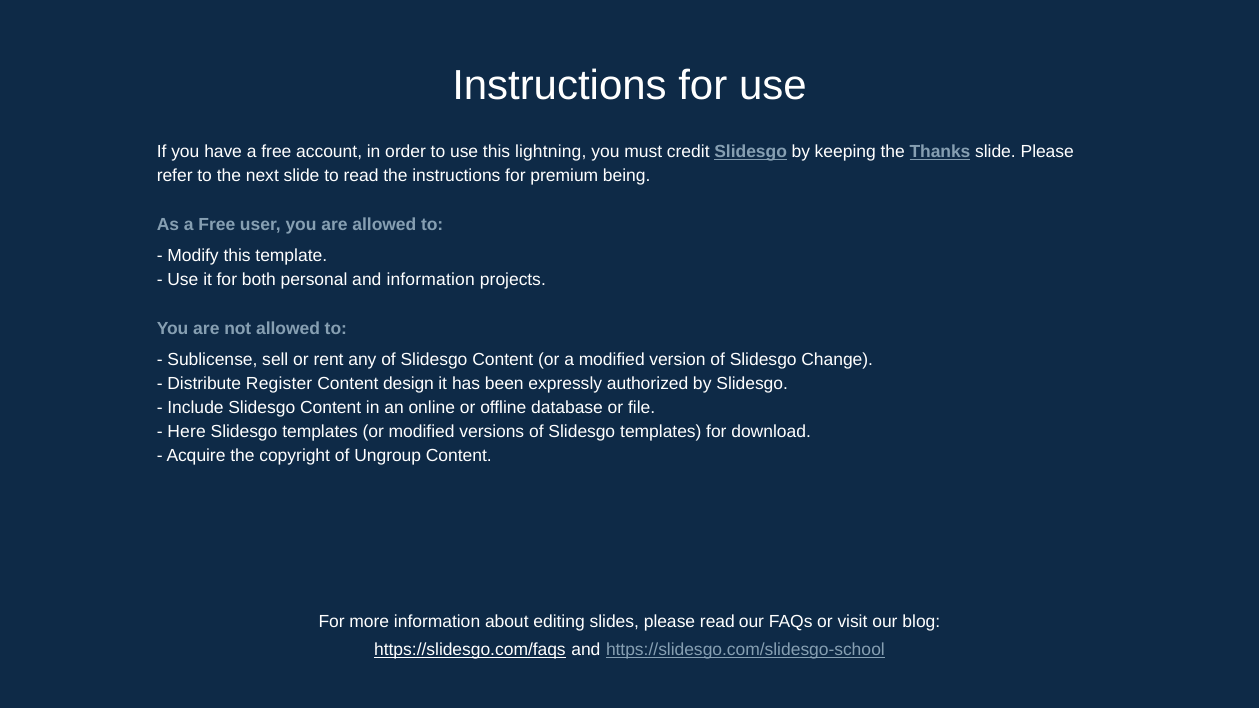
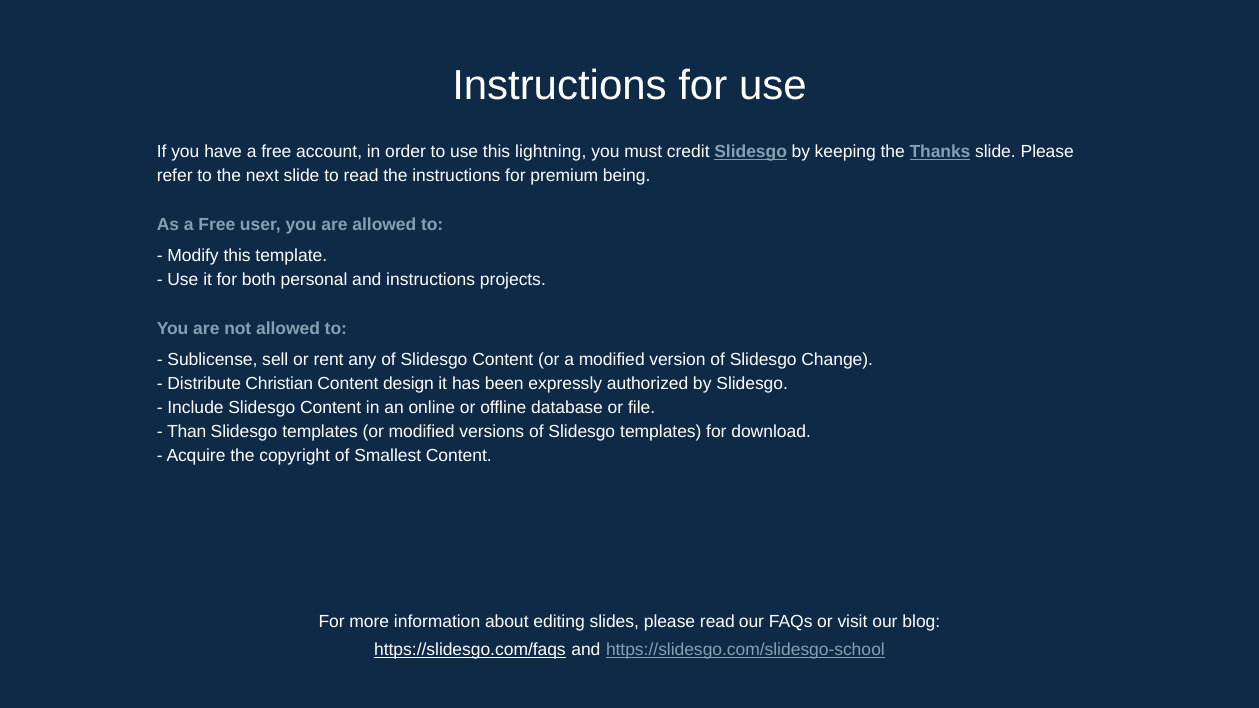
and information: information -> instructions (431, 280)
Register: Register -> Christian (279, 384)
Here: Here -> Than (187, 432)
Ungroup: Ungroup -> Smallest (388, 456)
